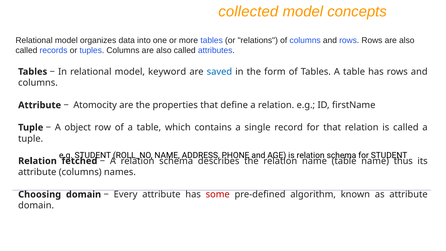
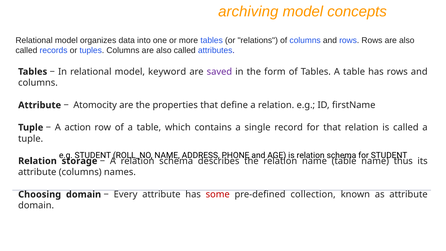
collected: collected -> archiving (248, 12)
saved colour: blue -> purple (219, 72)
object: object -> action (78, 127)
fetched: fetched -> storage (80, 161)
algorithm: algorithm -> collection (313, 194)
